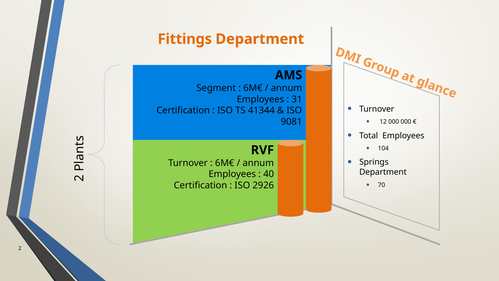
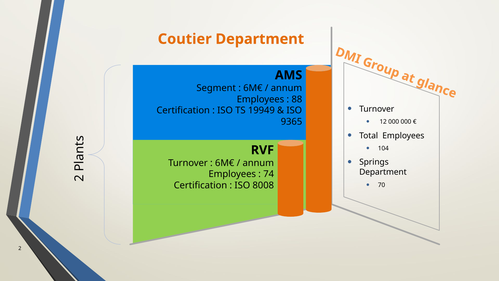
Fittings: Fittings -> Coutier (185, 39)
31: 31 -> 88 (297, 99)
41344: 41344 -> 19949 (261, 110)
9081: 9081 -> 9365 (292, 122)
40: 40 -> 74 (269, 174)
2926: 2926 -> 8008 (263, 185)
